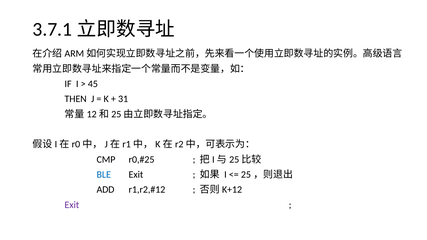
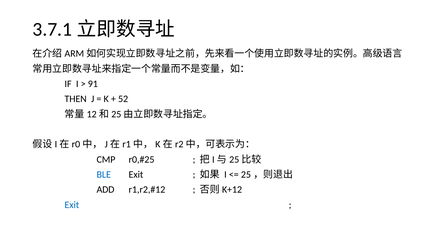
45: 45 -> 91 (93, 84)
31: 31 -> 52 (123, 99)
Exit colour: purple -> blue (72, 205)
